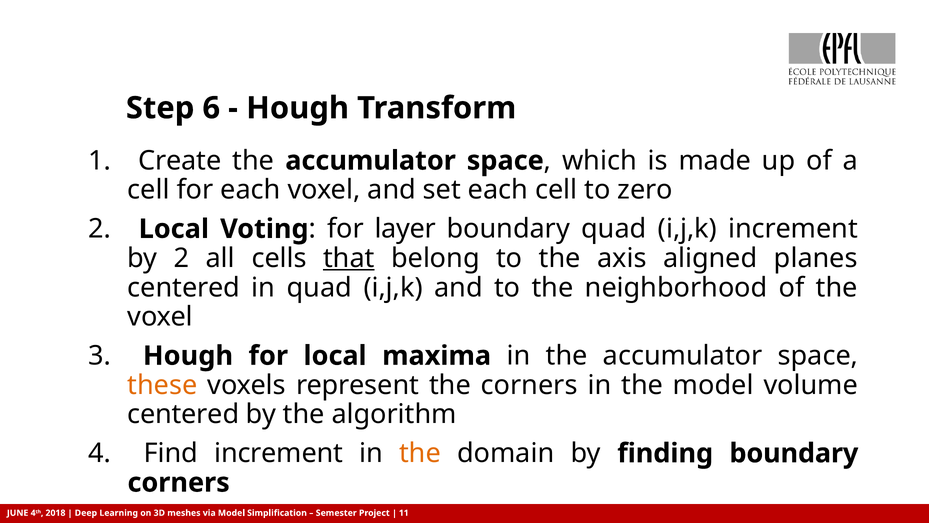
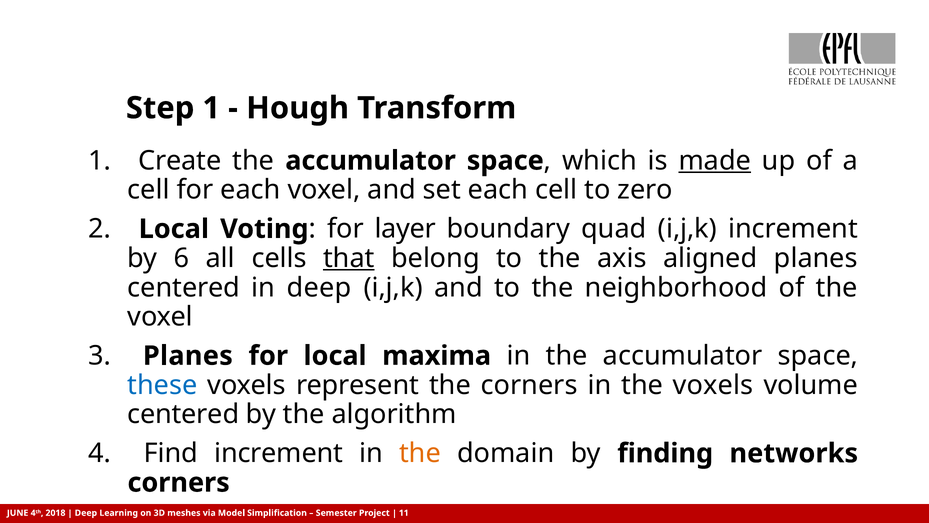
Step 6: 6 -> 1 (211, 108)
made underline: none -> present (715, 161)
by 2: 2 -> 6 (182, 258)
in quad: quad -> deep (319, 287)
3 Hough: Hough -> Planes (188, 356)
these colour: orange -> blue (162, 385)
the model: model -> voxels (713, 385)
finding boundary: boundary -> networks (794, 453)
